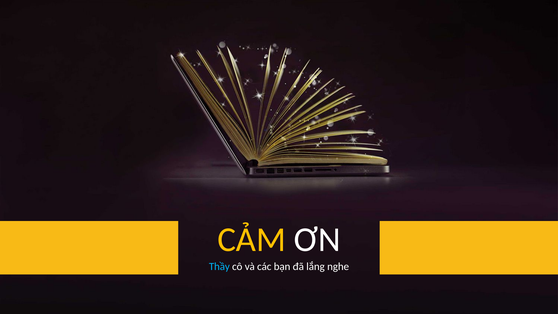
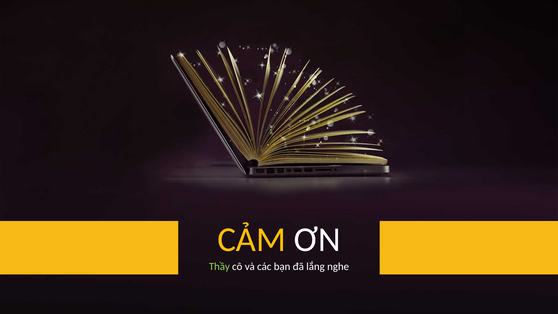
Thầy colour: light blue -> light green (219, 266)
